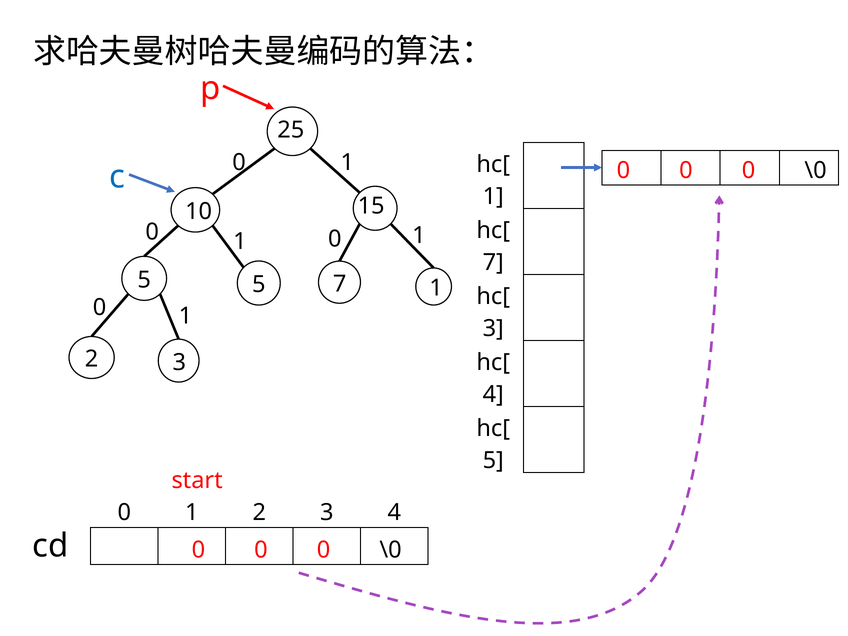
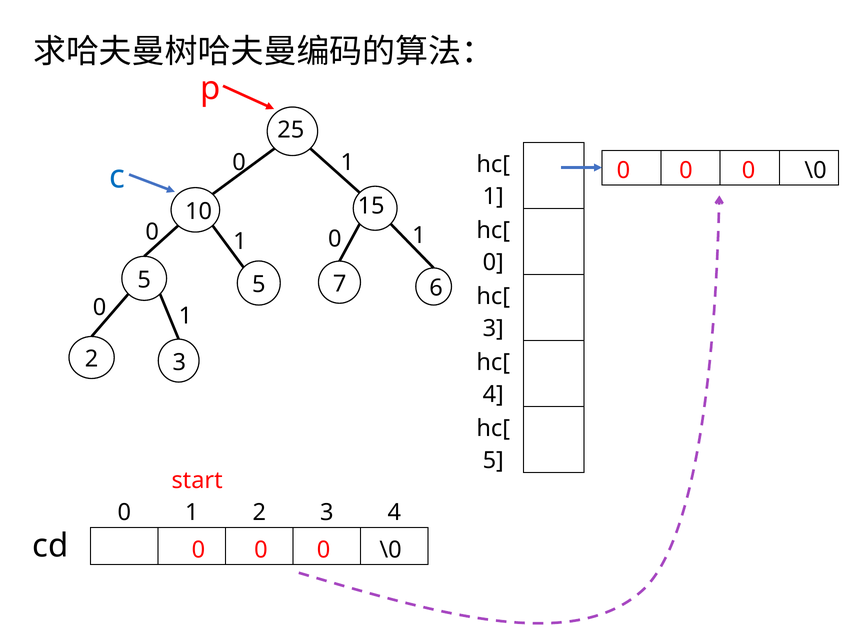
7: 7 -> 0 (493, 263)
5 1: 1 -> 6 (436, 288)
